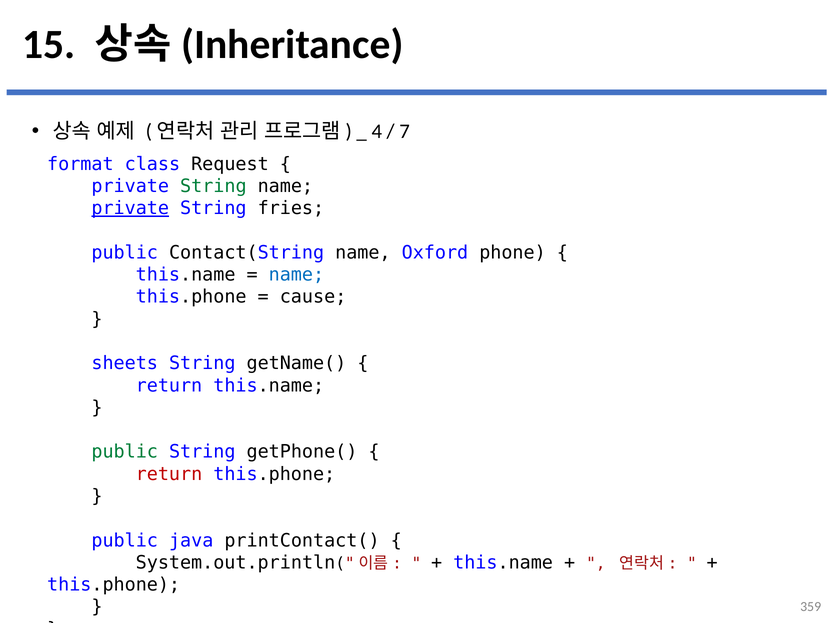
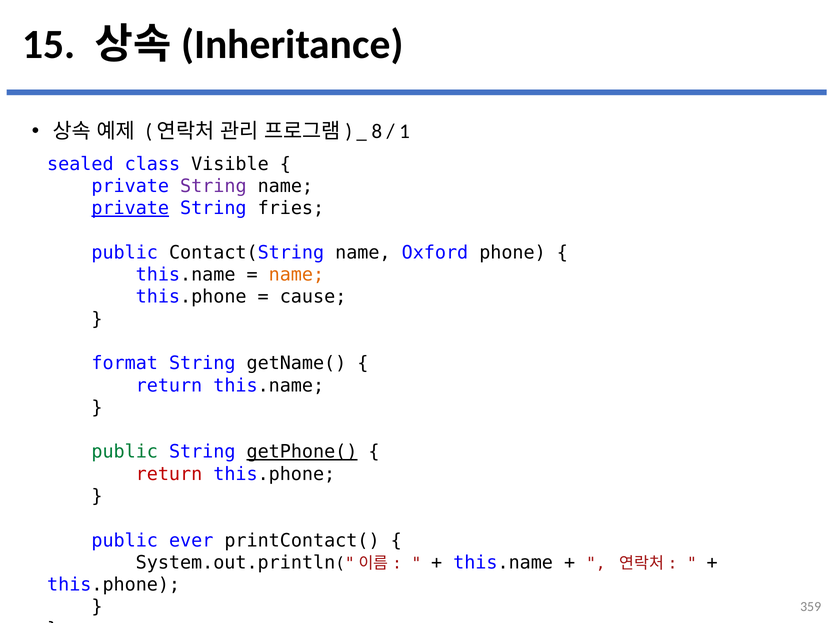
4: 4 -> 8 (377, 131)
7: 7 -> 1 (405, 131)
format: format -> sealed (80, 164)
Request: Request -> Visible (230, 164)
String colour: green -> purple (213, 186)
name colour: blue -> orange (296, 275)
sheets: sheets -> format (125, 363)
getPhone( underline: none -> present (302, 452)
java: java -> ever (191, 541)
